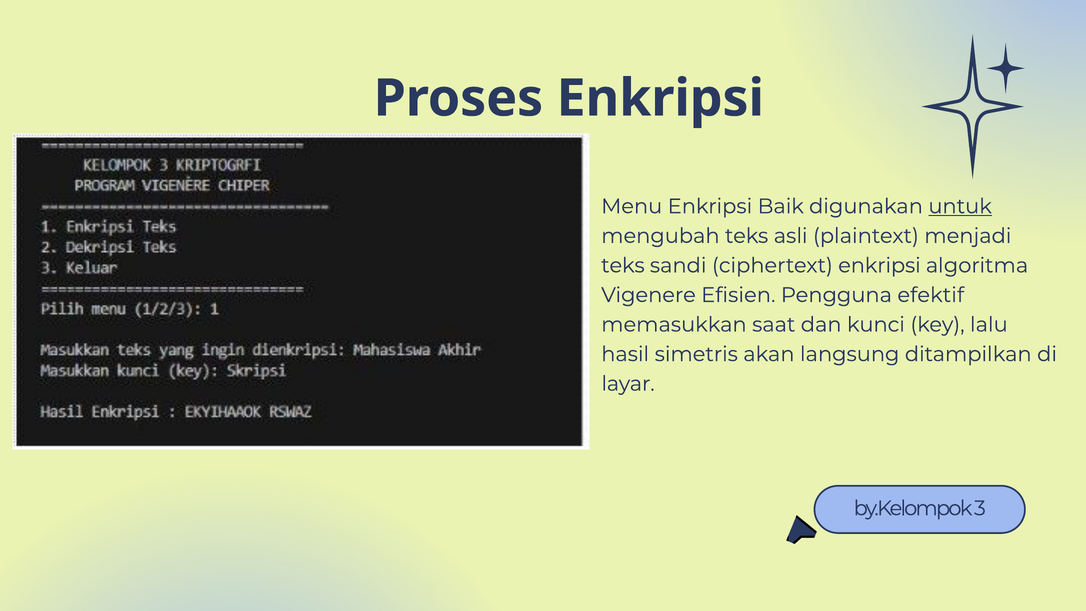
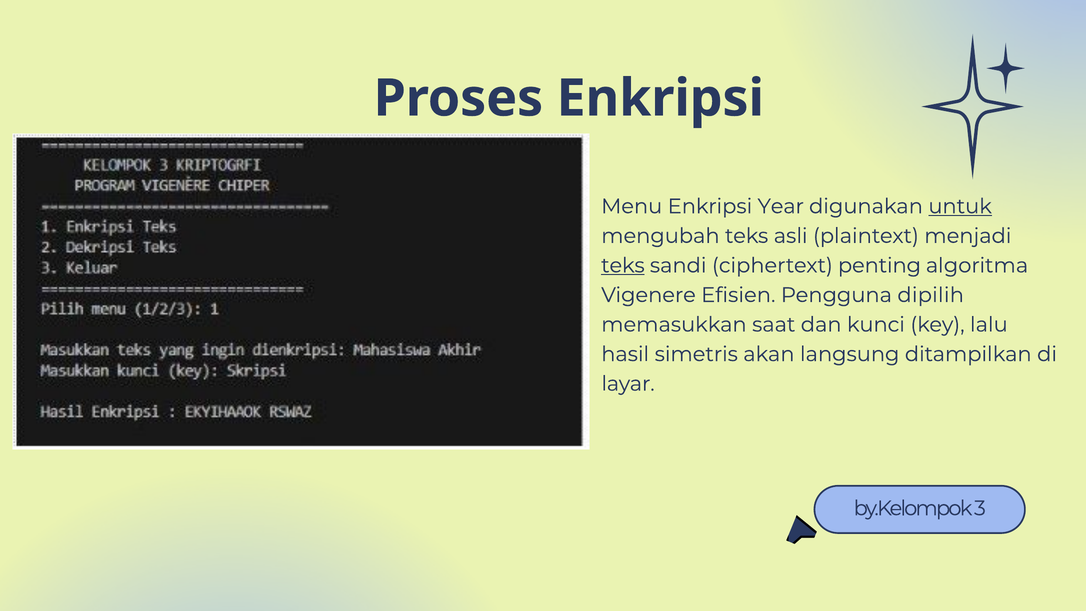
Baik: Baik -> Year (781, 206)
teks underline: none -> present (623, 265)
ciphertext enkripsi: enkripsi -> penting (879, 265)
efektif: efektif -> dipilih (931, 295)
